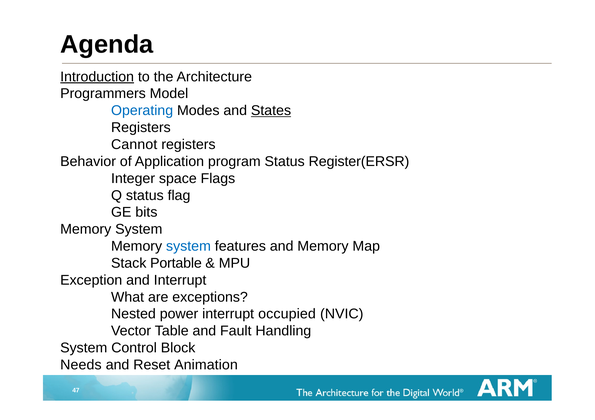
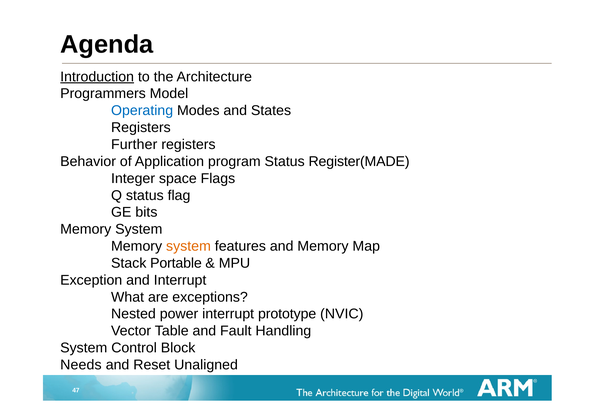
States underline: present -> none (271, 111)
Cannot: Cannot -> Further (134, 145)
Register(ERSR: Register(ERSR -> Register(MADE (359, 162)
system colour: blue -> orange (188, 246)
occupied: occupied -> prototype (287, 314)
Animation: Animation -> Unaligned (206, 365)
